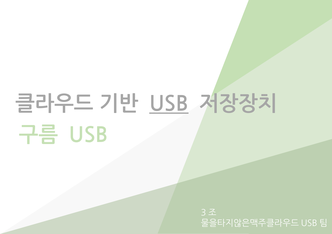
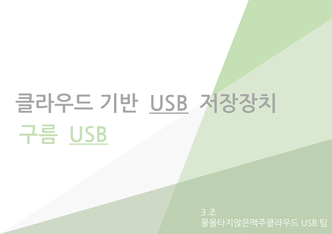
USB underline: none -> present (88, 135)
